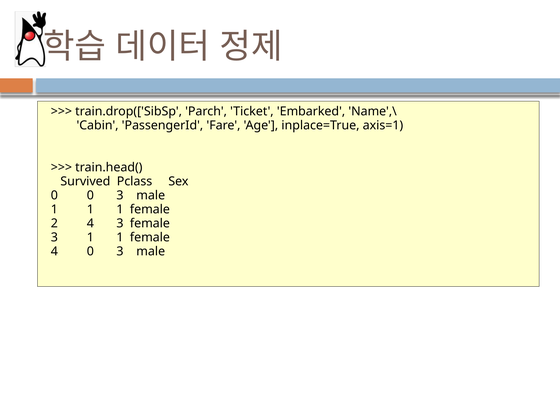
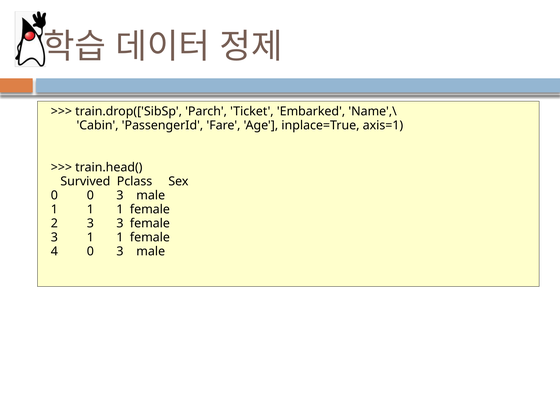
2 4: 4 -> 3 (90, 223)
